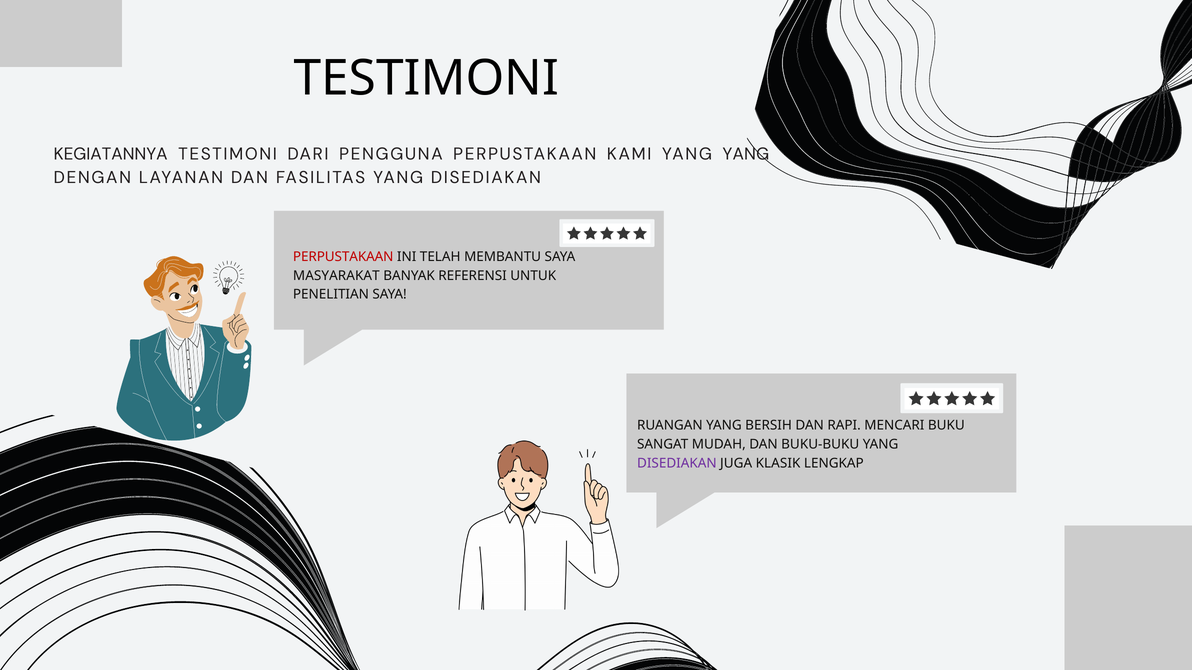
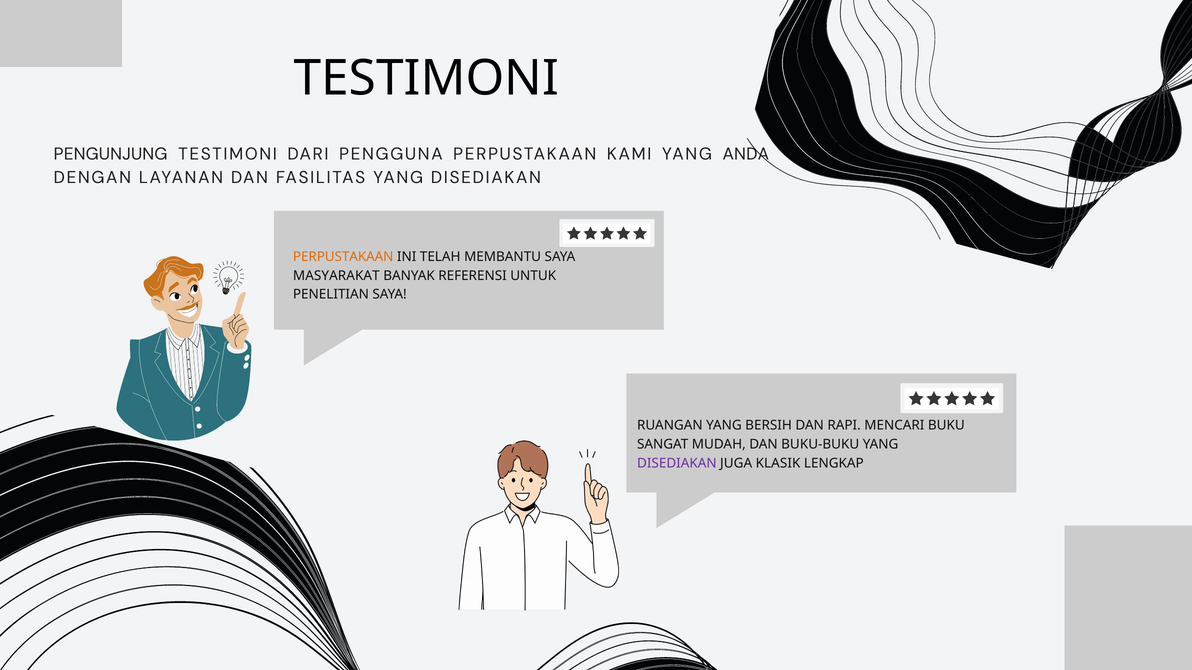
KEGIATANNYA: KEGIATANNYA -> PENGUNJUNG (111, 154)
YANG YANG: YANG -> ANDA (746, 154)
PERPUSTAKAAN colour: red -> orange (343, 257)
